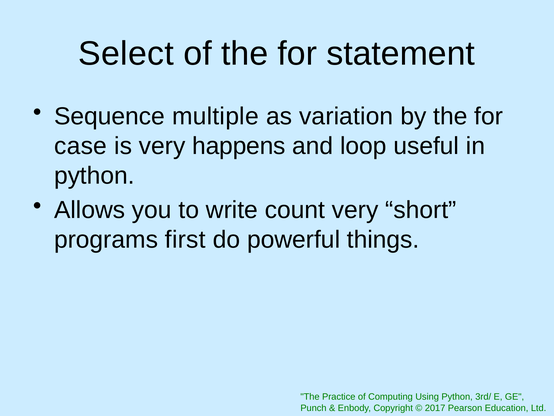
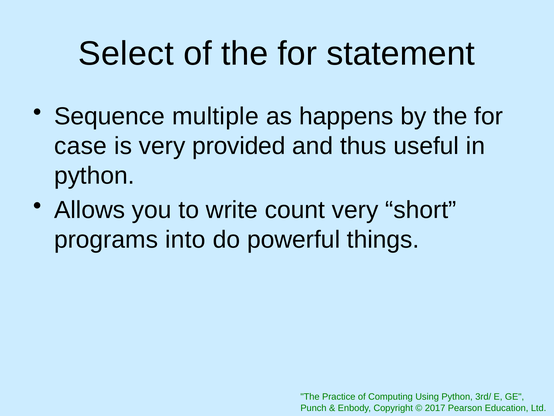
variation: variation -> happens (346, 116)
happens: happens -> provided (239, 146)
loop: loop -> thus (363, 146)
first: first -> into (185, 239)
